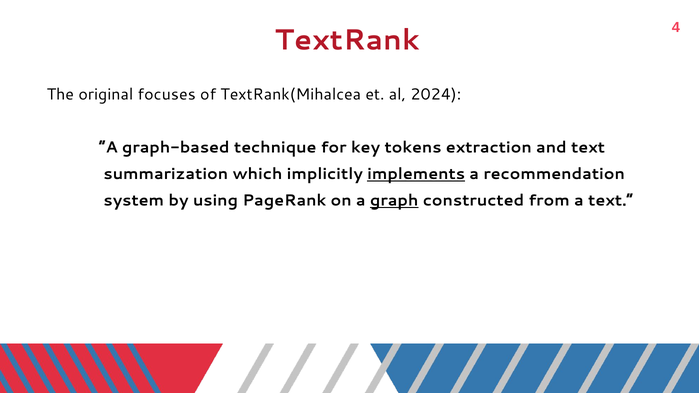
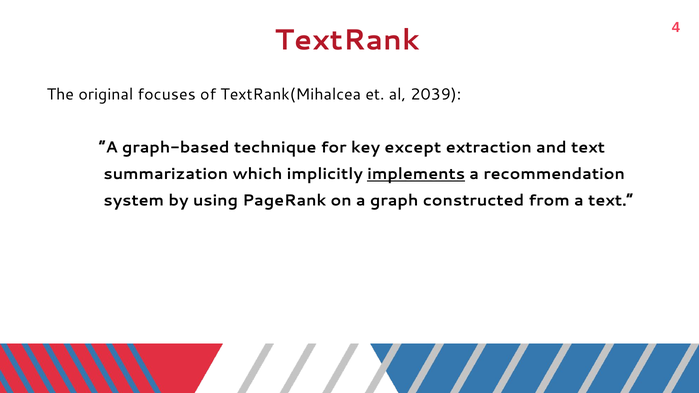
2024: 2024 -> 2039 (436, 95)
tokens: tokens -> except (413, 148)
graph underline: present -> none (394, 201)
